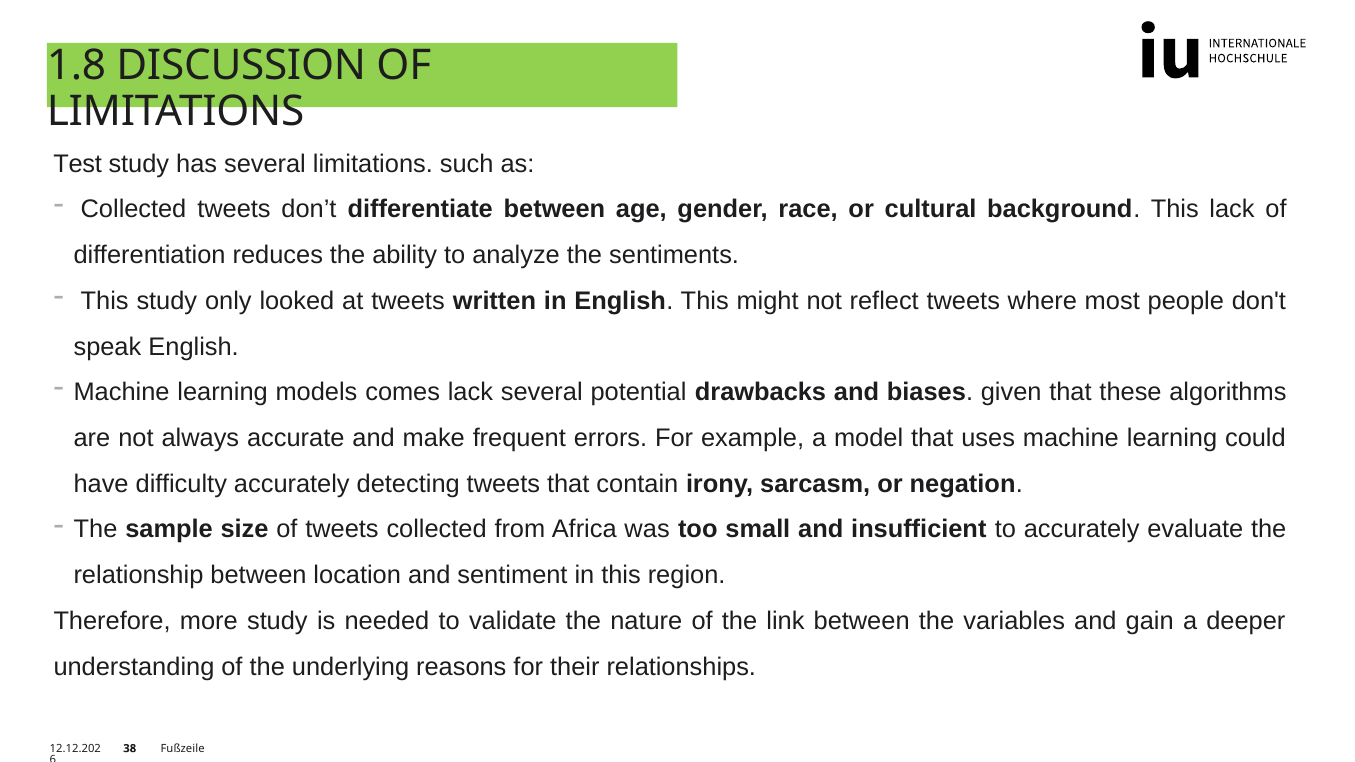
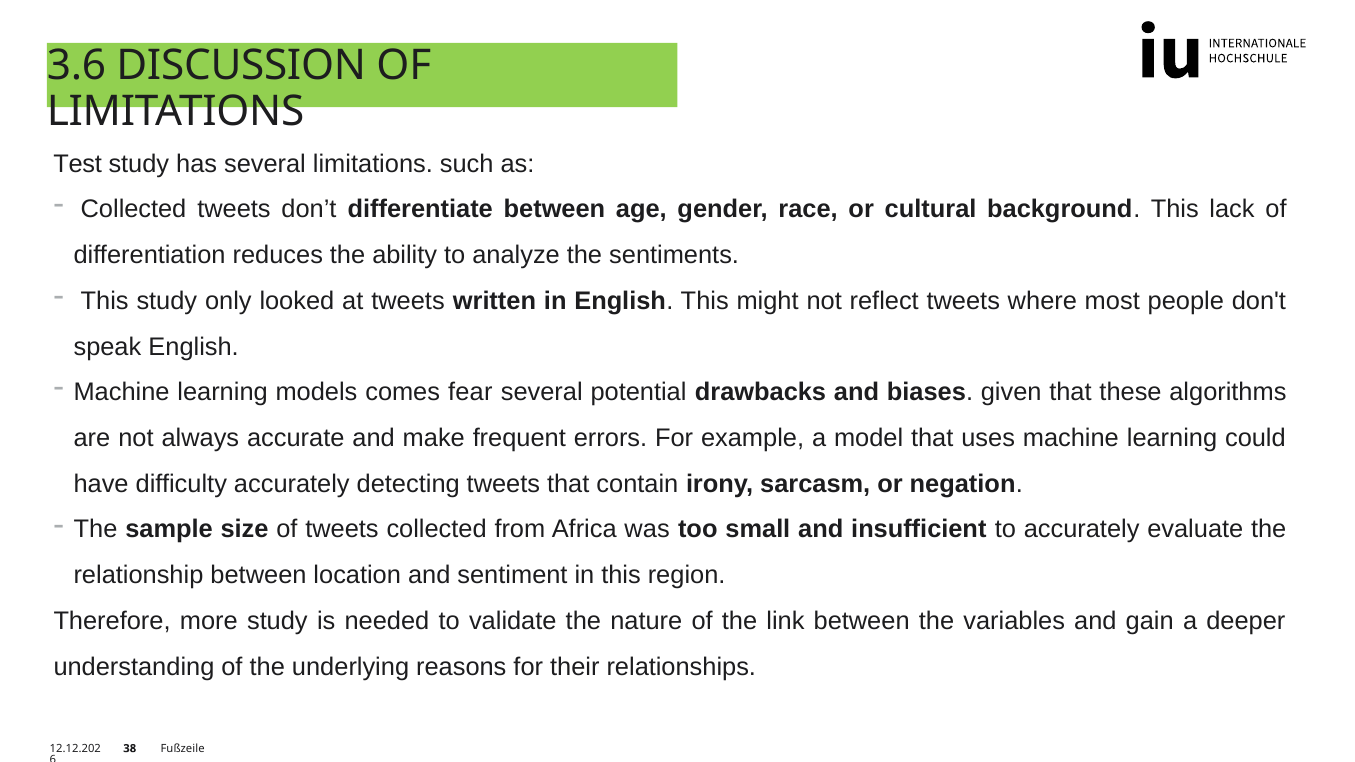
1.8: 1.8 -> 3.6 (76, 65)
comes lack: lack -> fear (470, 392)
